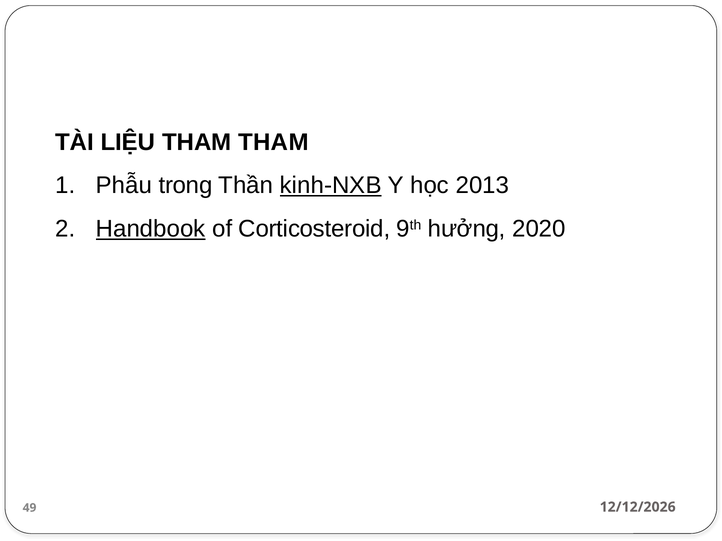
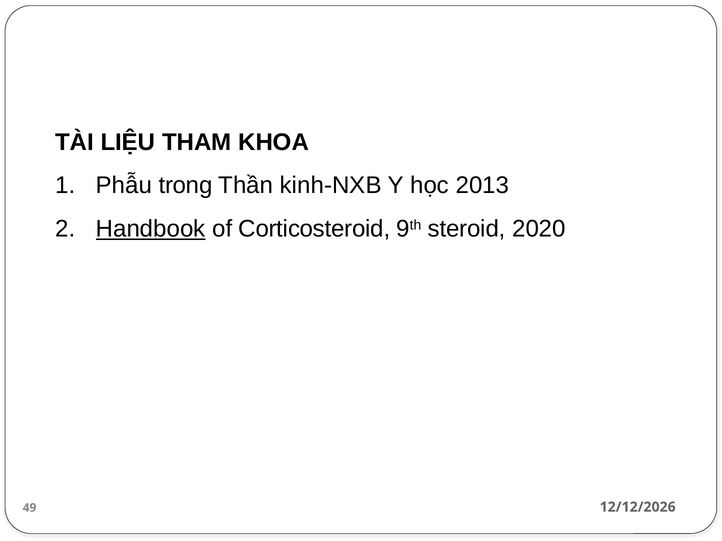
THAM THAM: THAM -> KHOA (274, 142)
kinh-NXB underline: present -> none (331, 186)
hưởng: hưởng -> steroid (467, 229)
